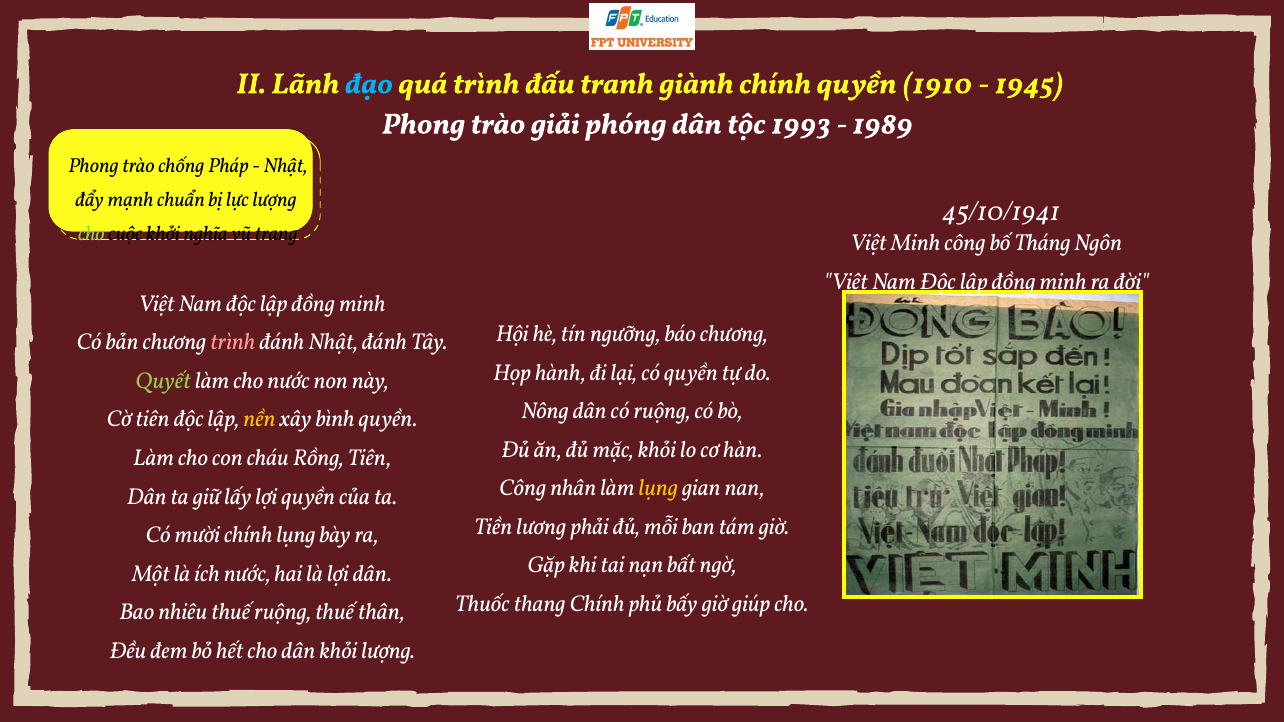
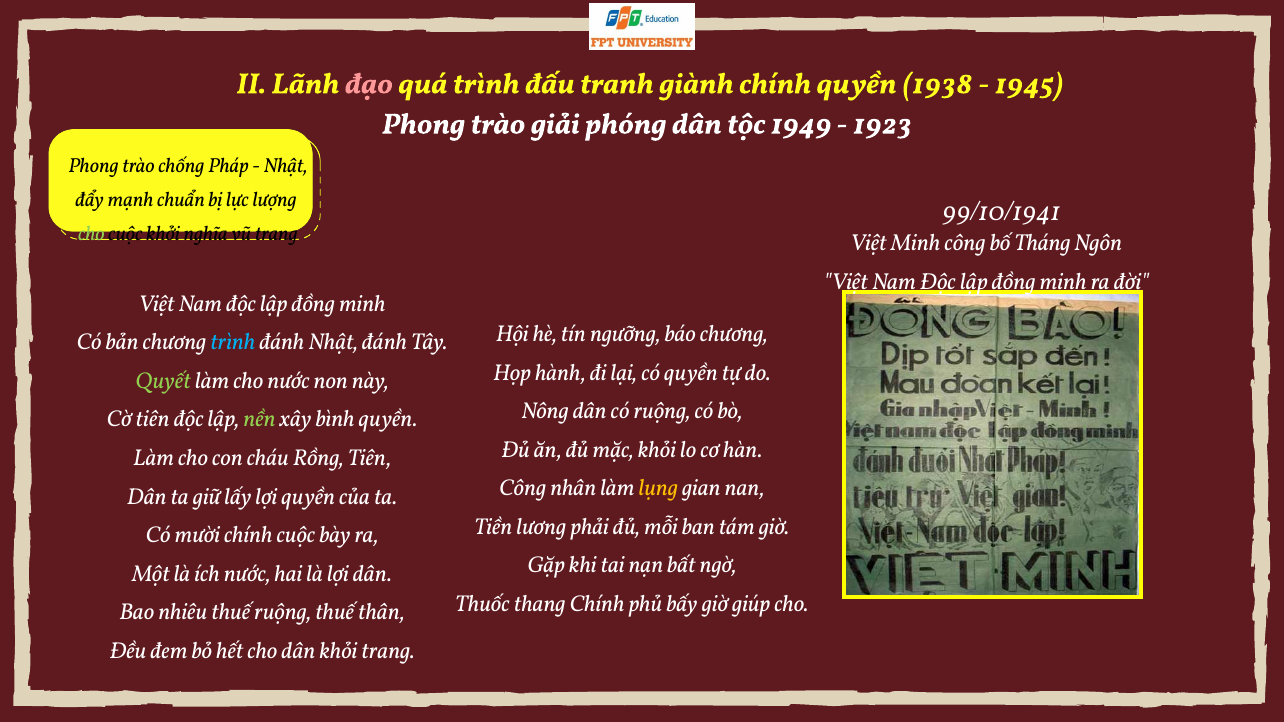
đạo colour: light blue -> pink (369, 84)
1910: 1910 -> 1938 (937, 84)
1993: 1993 -> 1949 (801, 124)
1989: 1989 -> 1923 (882, 124)
45/10/1941: 45/10/1941 -> 99/10/1941 (1001, 212)
trình colour: pink -> light blue (233, 342)
nền colour: yellow -> light green (259, 420)
chính lụng: lụng -> cuộc (296, 535)
khỏi lượng: lượng -> trang (388, 651)
